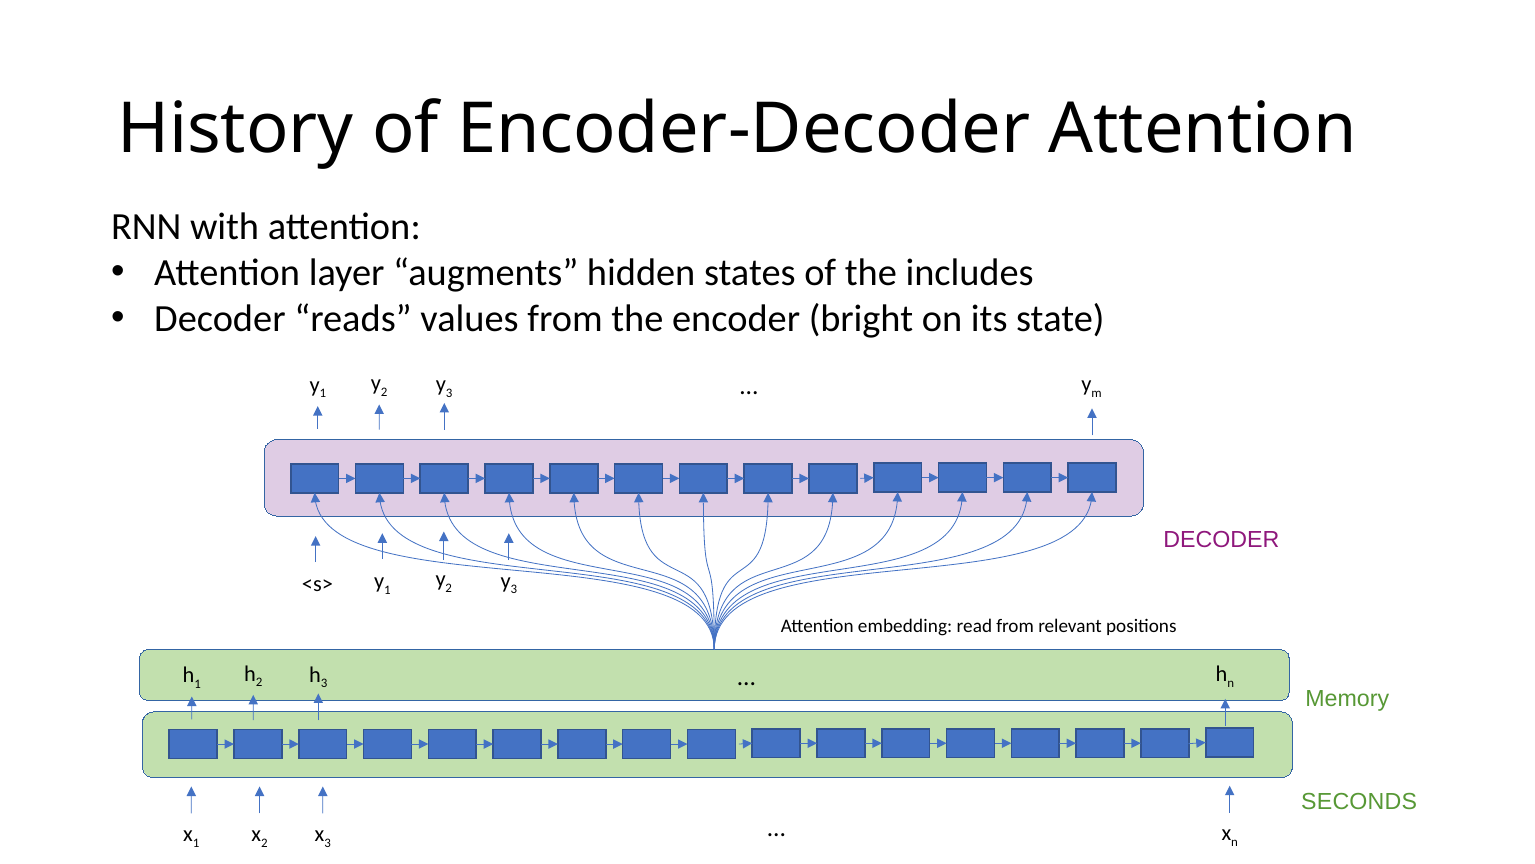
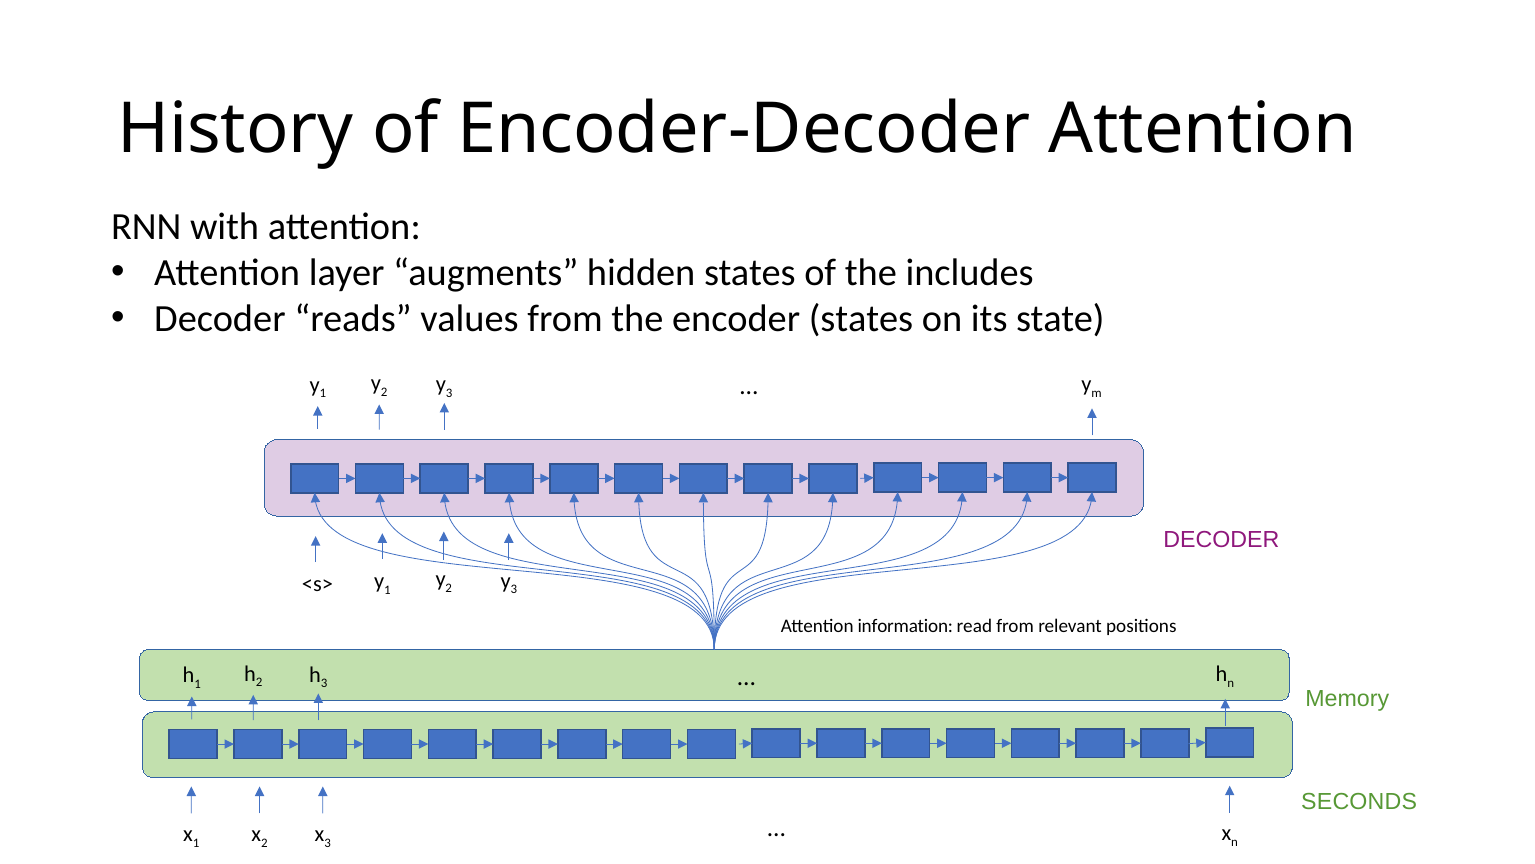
encoder bright: bright -> states (861, 319)
embedding: embedding -> information (905, 625)
